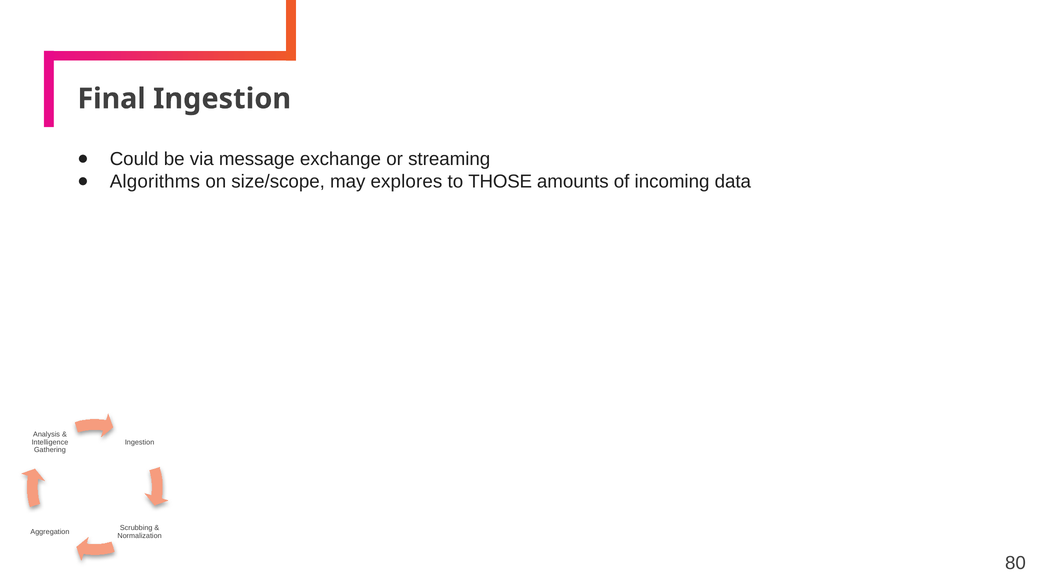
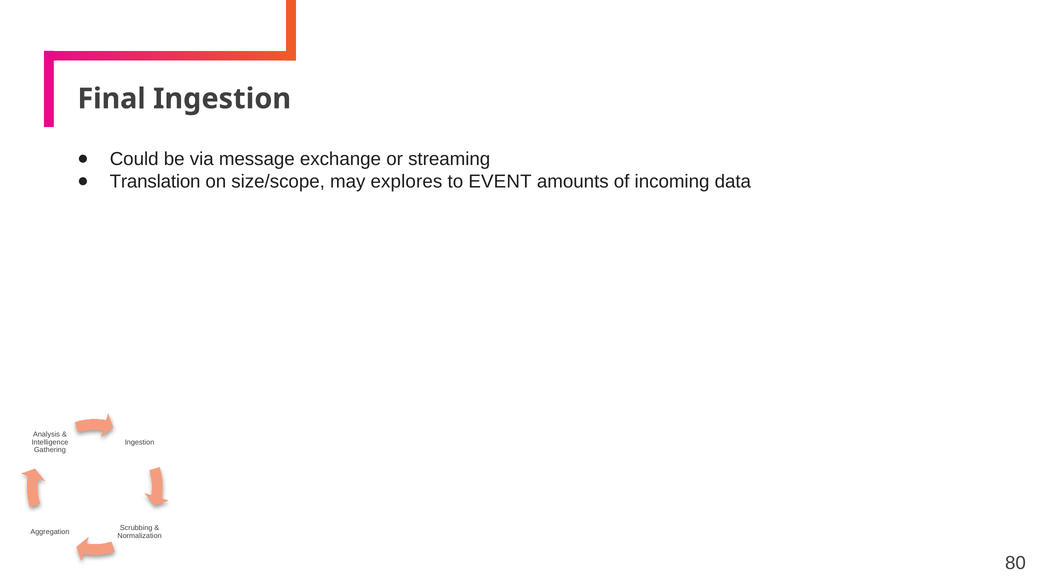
Algorithms: Algorithms -> Translation (155, 182)
THOSE: THOSE -> EVENT (500, 182)
